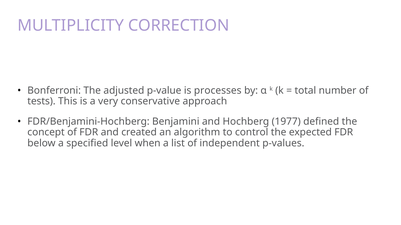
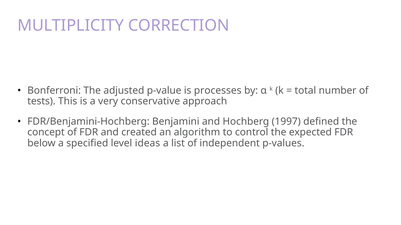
1977: 1977 -> 1997 (286, 122)
when: when -> ideas (148, 143)
